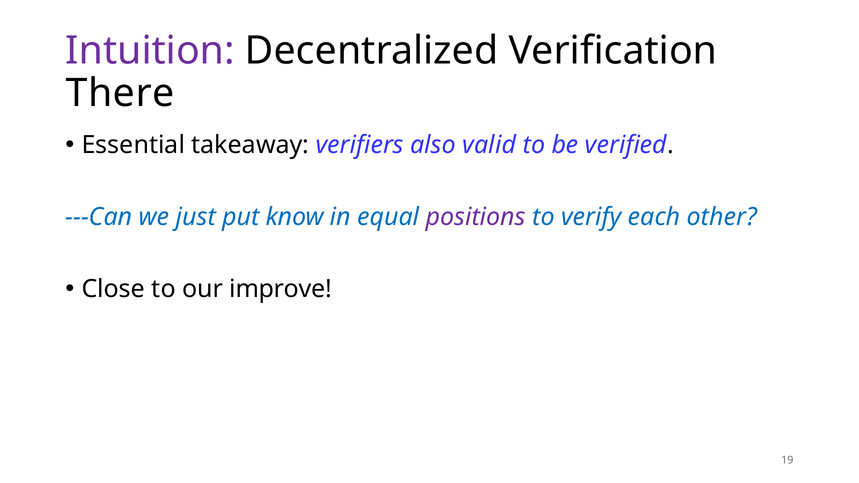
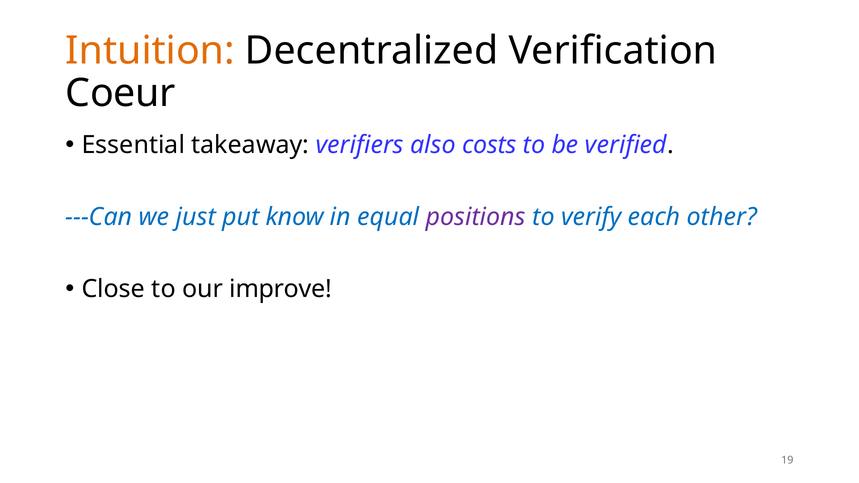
Intuition colour: purple -> orange (150, 51)
There: There -> Coeur (121, 93)
valid: valid -> costs (489, 145)
